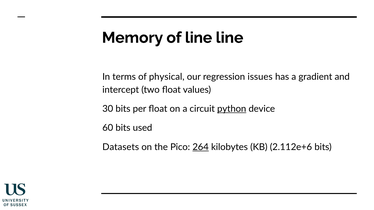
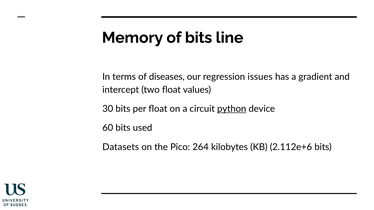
of line: line -> bits (199, 38)
physical: physical -> diseases (167, 77)
264 underline: present -> none (201, 147)
